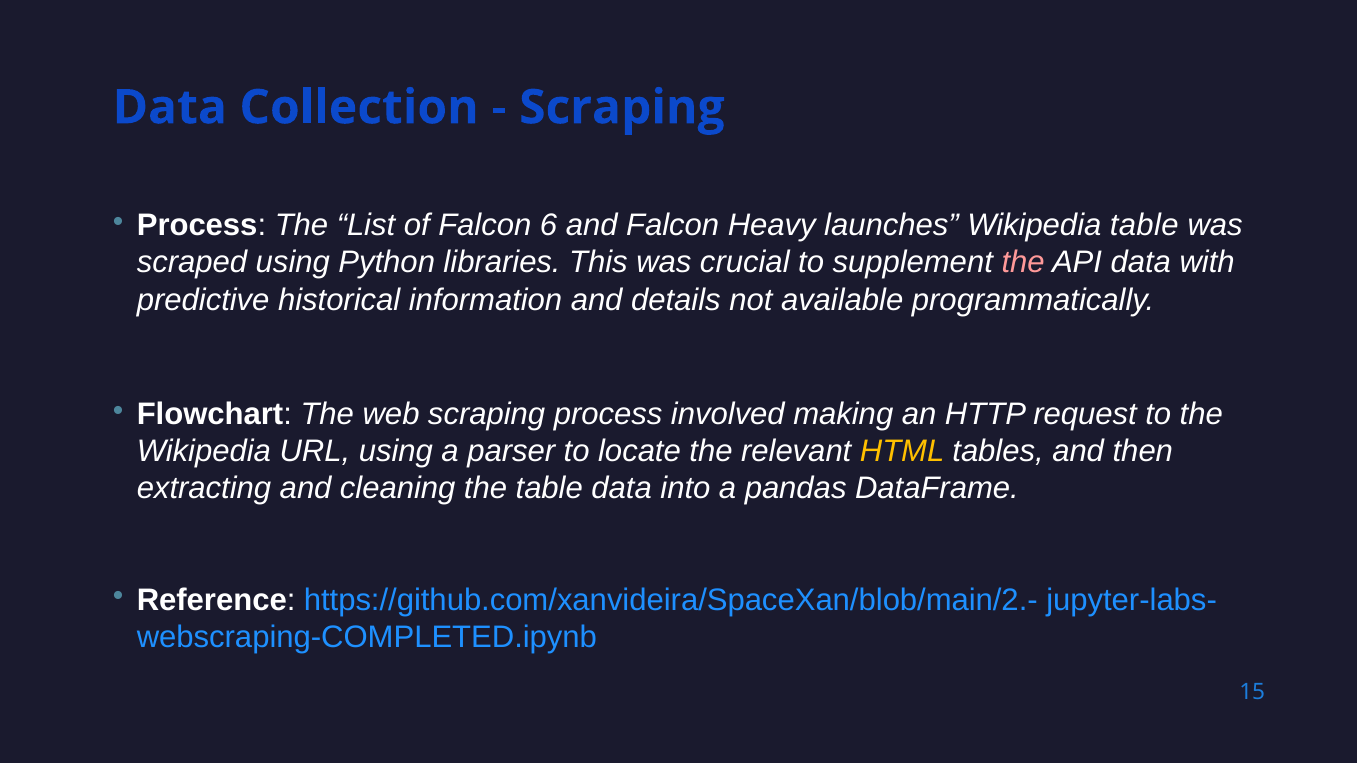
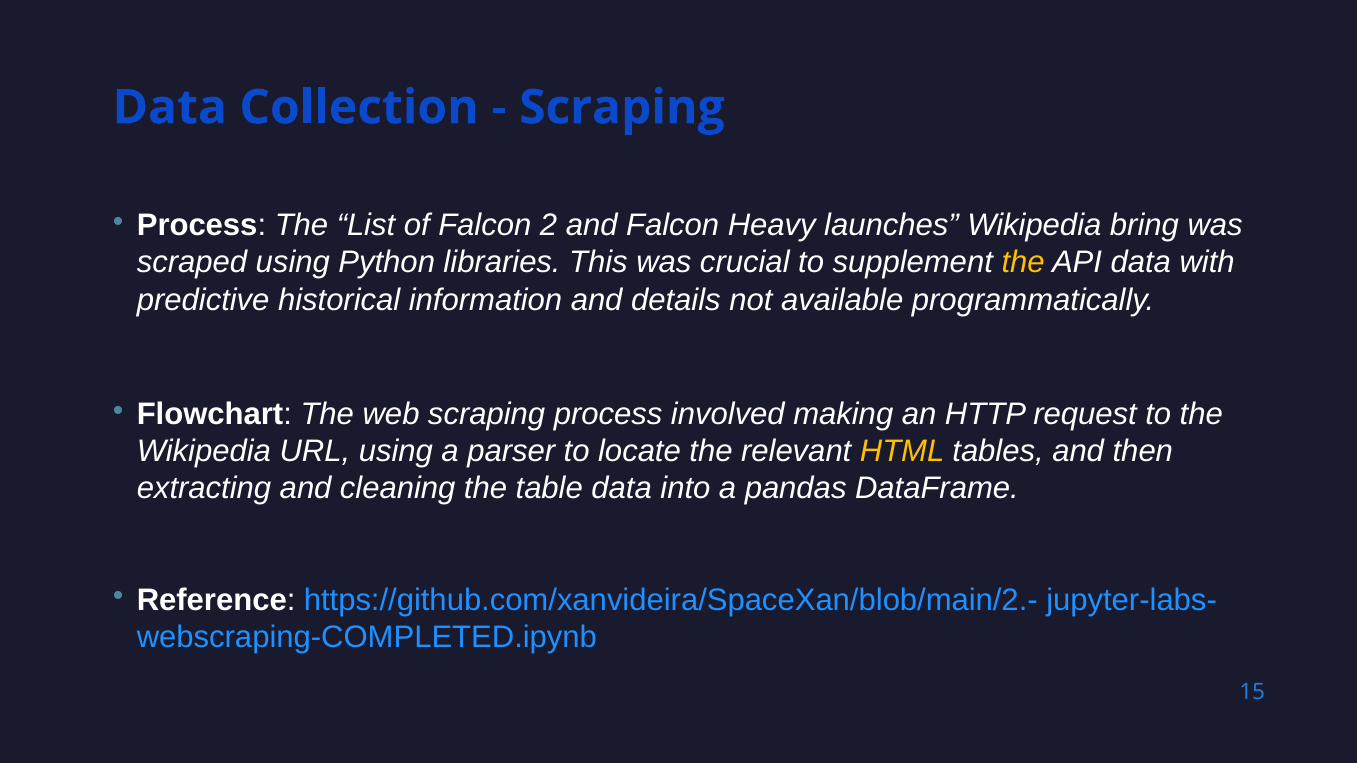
6: 6 -> 2 (549, 225)
Wikipedia table: table -> bring (1144, 225)
the colour: pink -> yellow (1023, 263)
